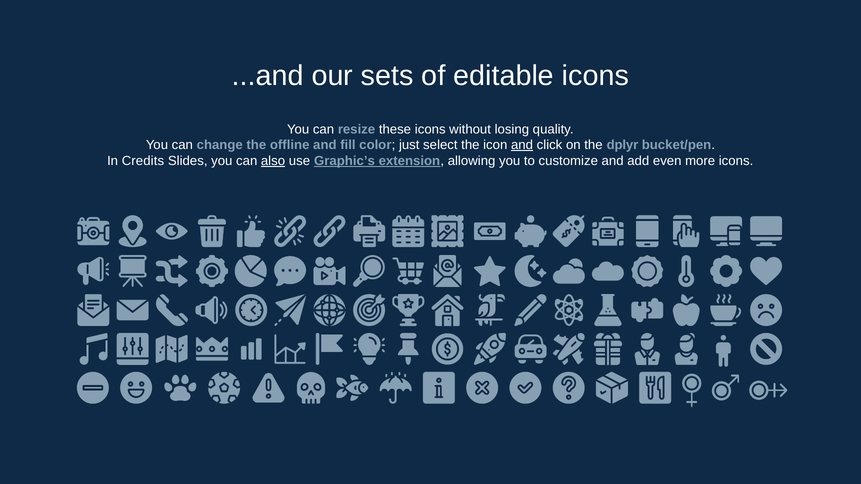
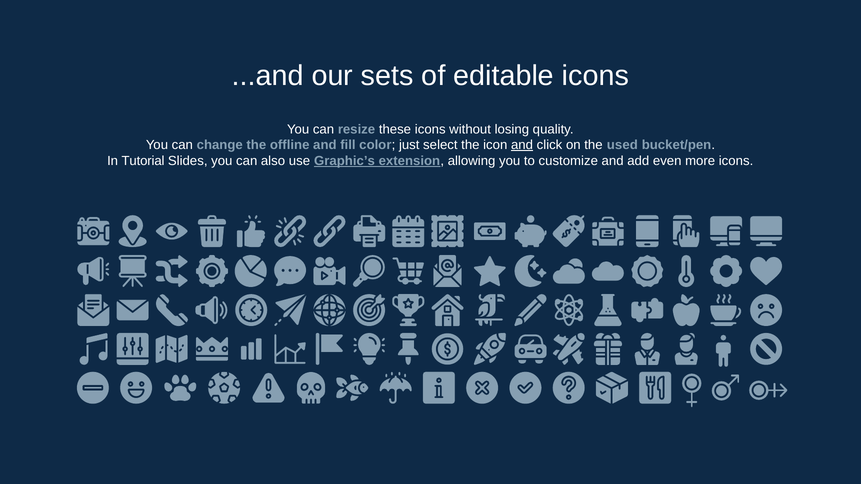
dplyr: dplyr -> used (622, 145)
Credits: Credits -> Tutorial (143, 161)
also underline: present -> none (273, 161)
